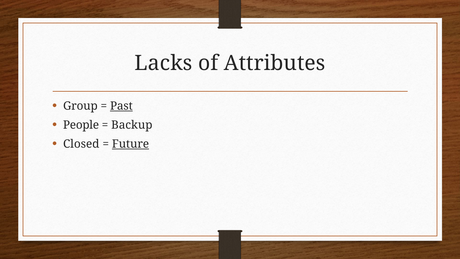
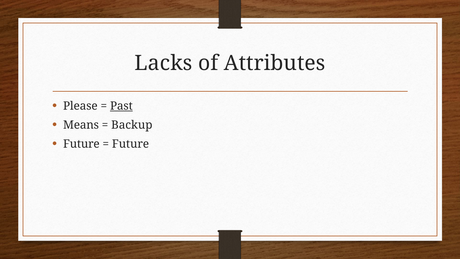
Group: Group -> Please (80, 106)
People: People -> Means (81, 125)
Closed: Closed -> Future (81, 144)
Future underline: present -> none (130, 144)
